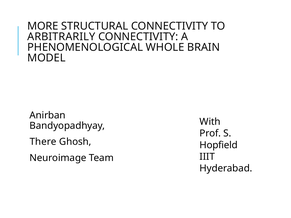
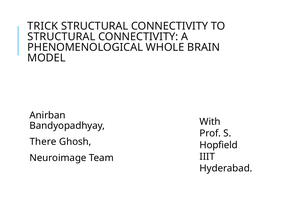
MORE: MORE -> TRICK (43, 26)
ARBITRARILY: ARBITRARILY -> STRUCTURAL (61, 37)
